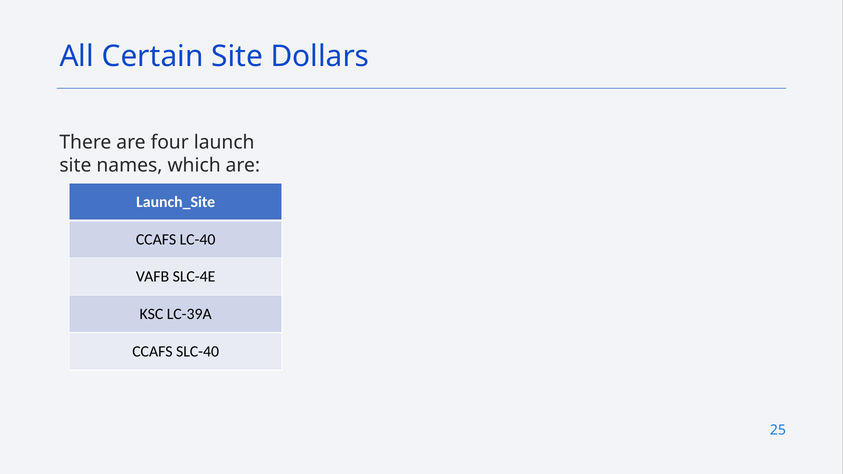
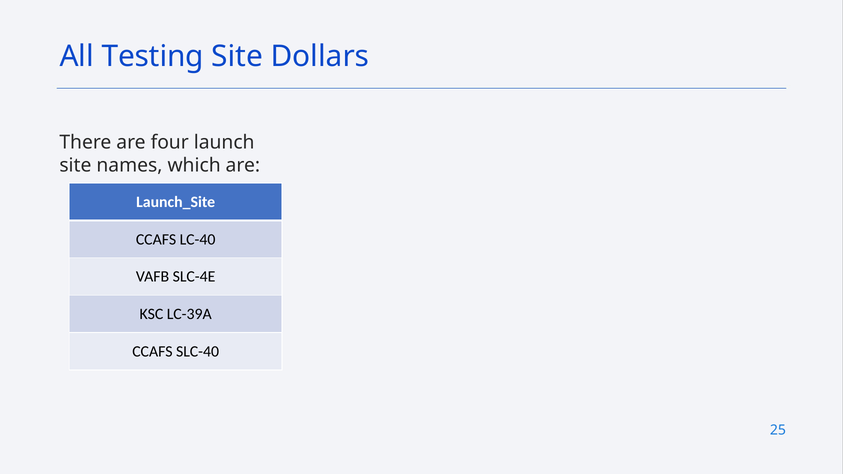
Certain: Certain -> Testing (153, 56)
